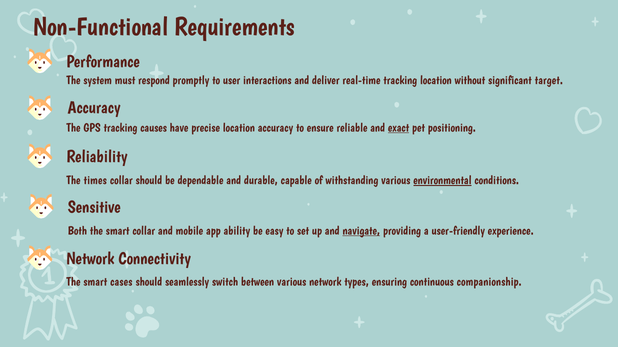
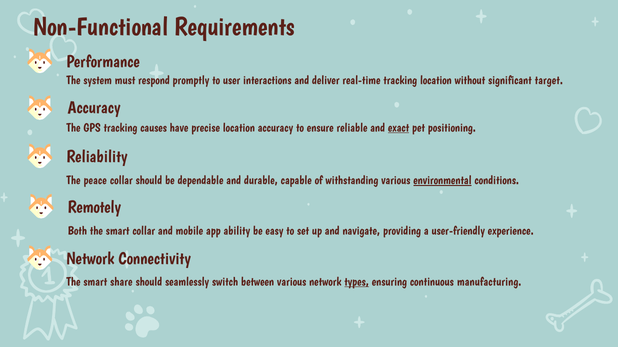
times: times -> peace (95, 181)
Sensitive: Sensitive -> Remotely (94, 207)
navigate underline: present -> none (361, 231)
cases: cases -> share (121, 282)
types underline: none -> present (357, 282)
companionship: companionship -> manufacturing (489, 282)
